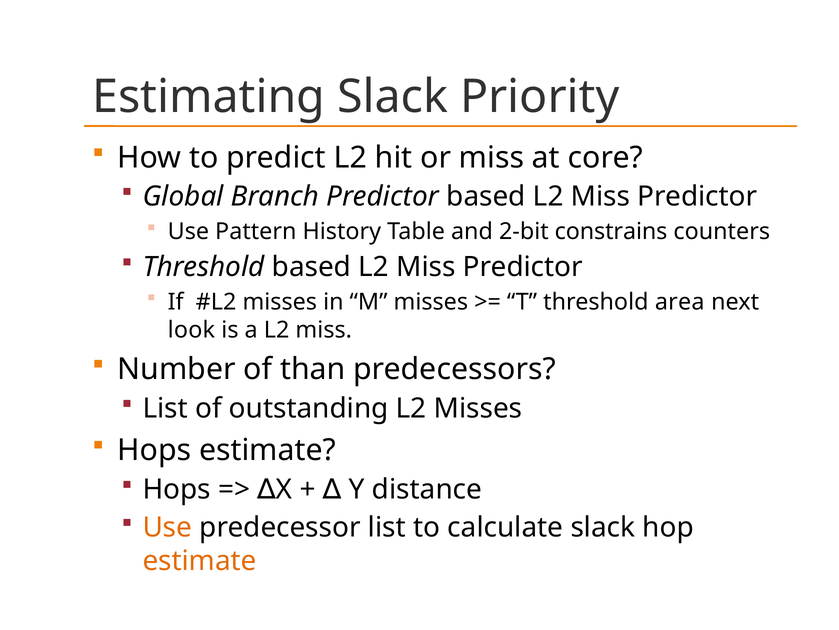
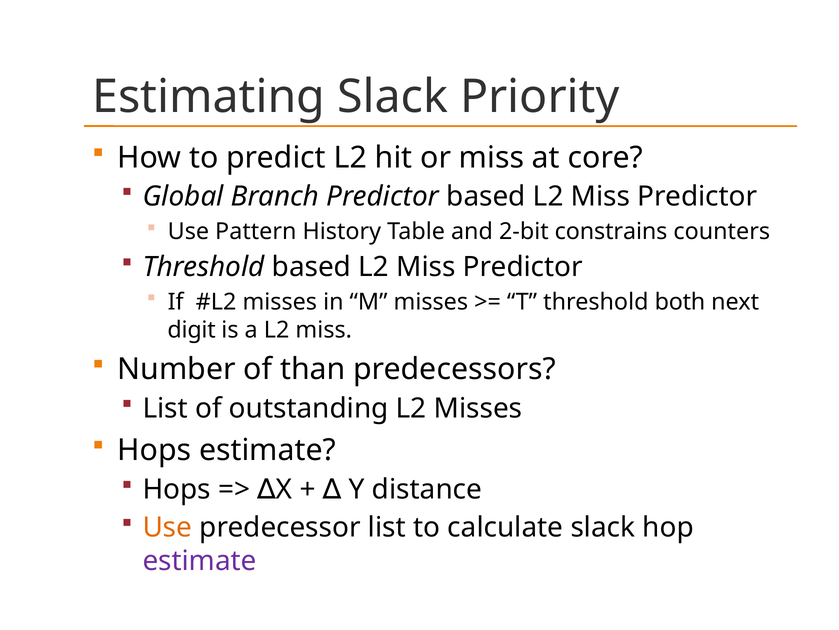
area: area -> both (680, 302)
look: look -> digit (192, 330)
estimate colour: orange -> purple (200, 560)
